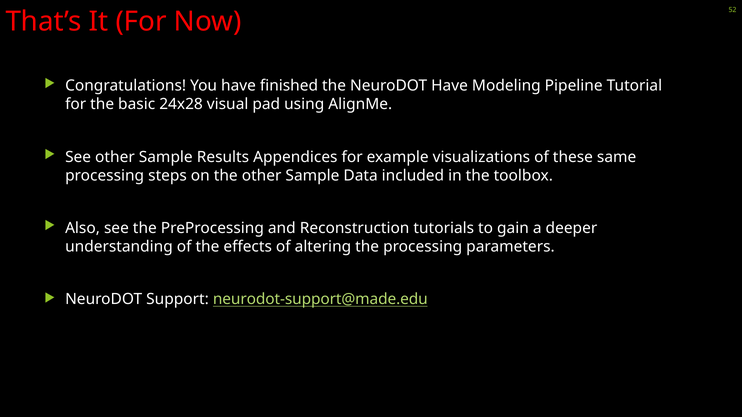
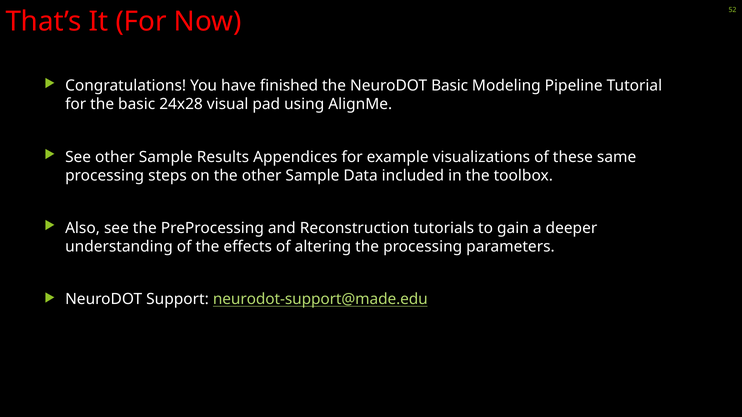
NeuroDOT Have: Have -> Basic (450, 86)
